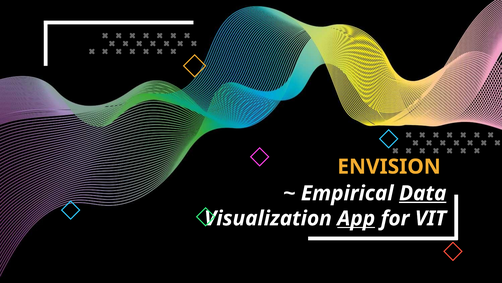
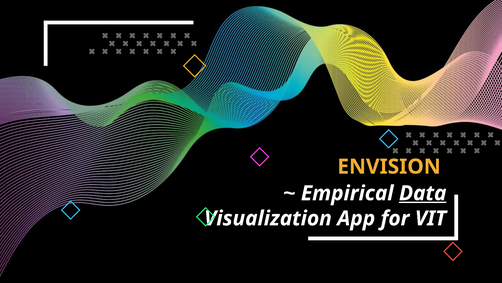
App underline: present -> none (356, 218)
